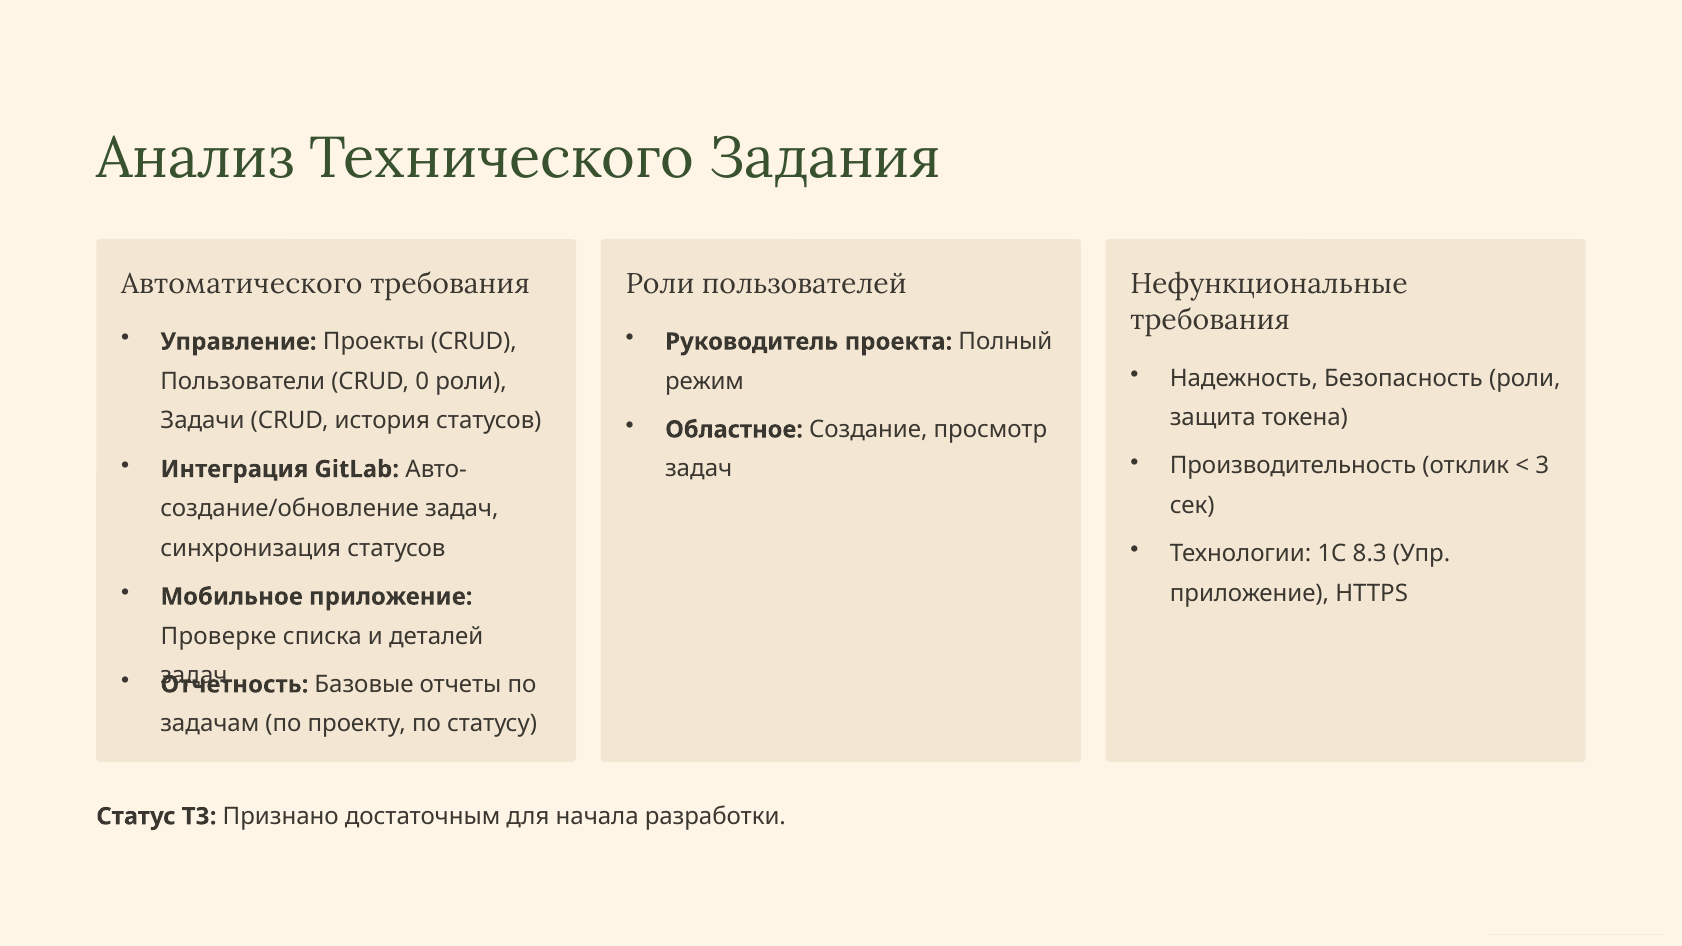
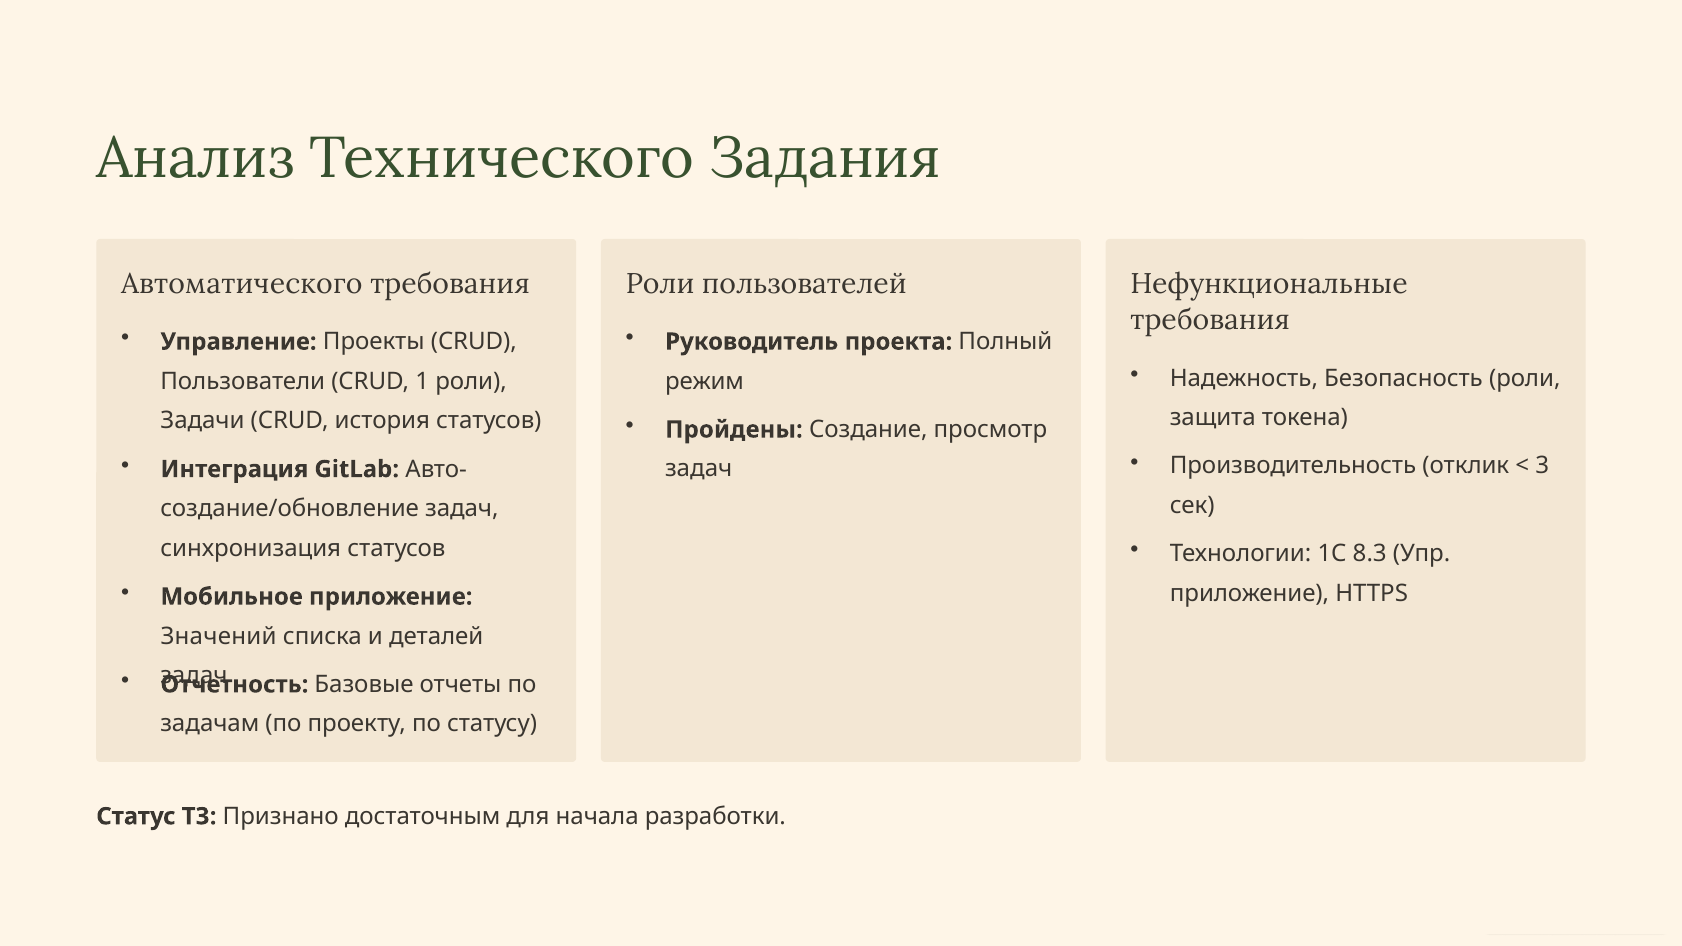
0: 0 -> 1 (422, 381)
Областное: Областное -> Пройдены (734, 430)
Проверке: Проверке -> Значений (219, 636)
